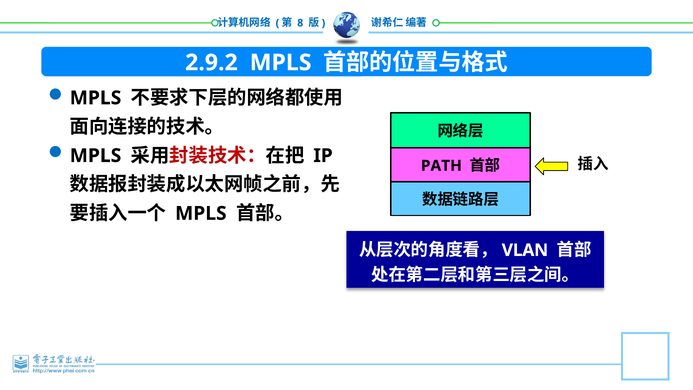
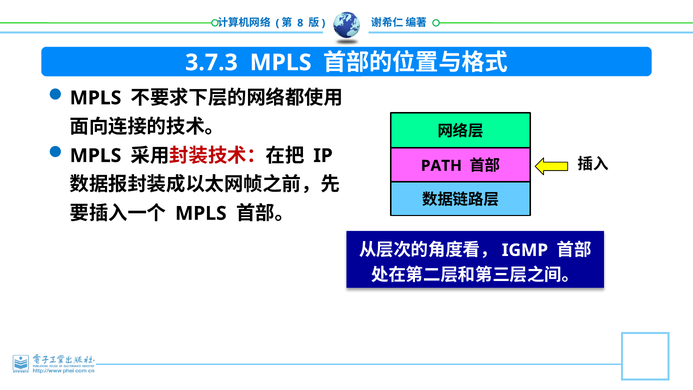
2.9.2: 2.9.2 -> 3.7.3 (211, 63)
VLAN: VLAN -> IGMP (525, 250)
